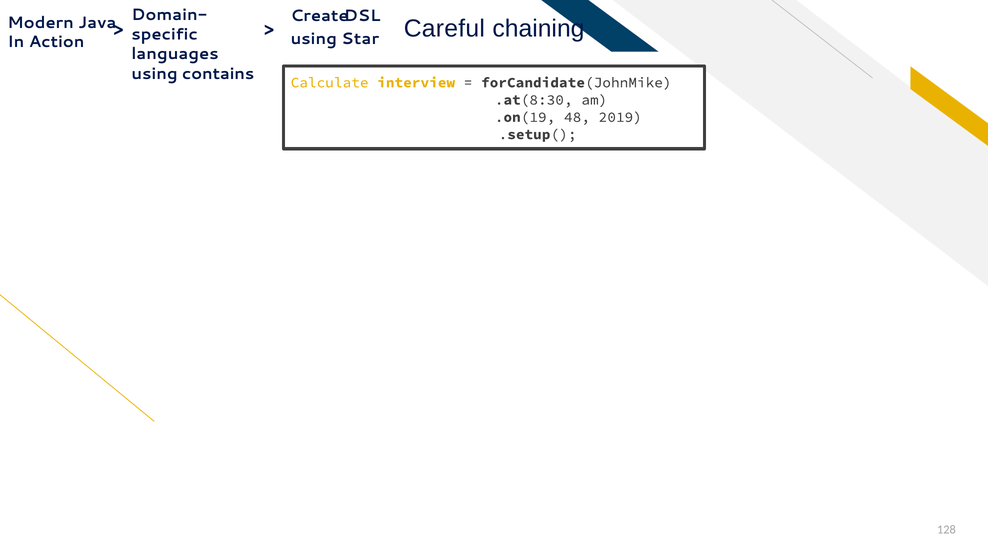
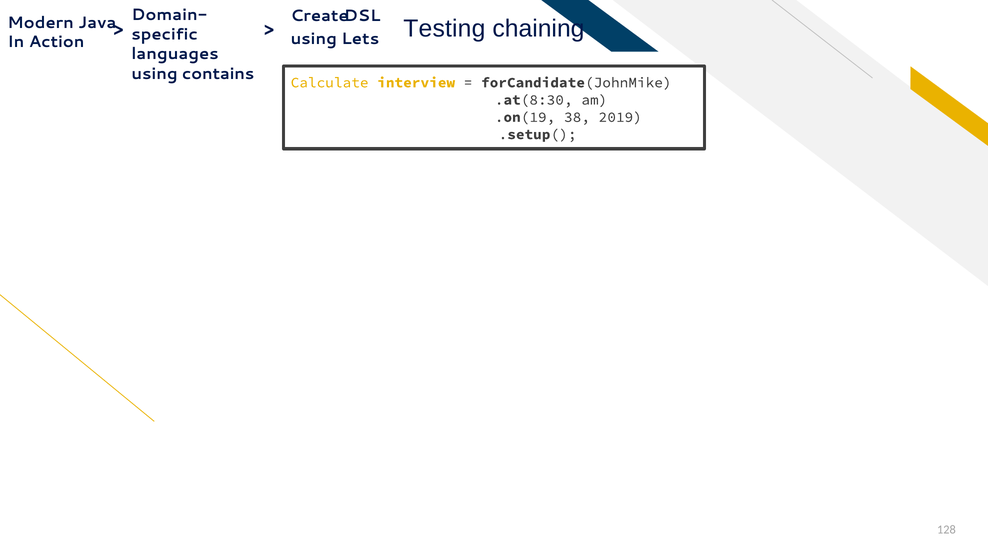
Careful: Careful -> Testing (444, 28)
Star: Star -> Lets (360, 39)
48: 48 -> 38 (577, 117)
